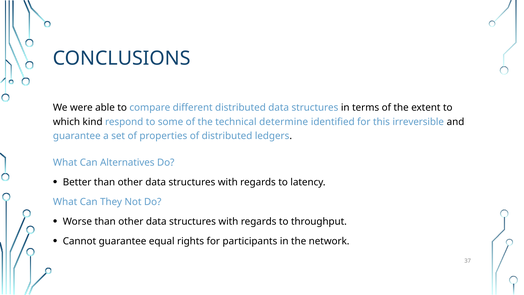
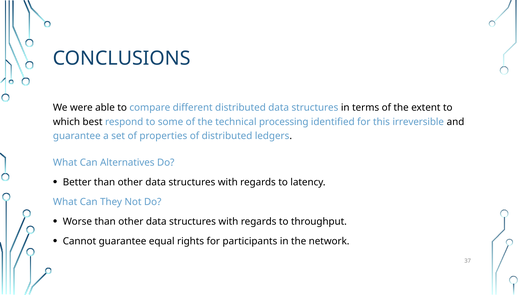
kind: kind -> best (93, 122)
determine: determine -> processing (284, 122)
